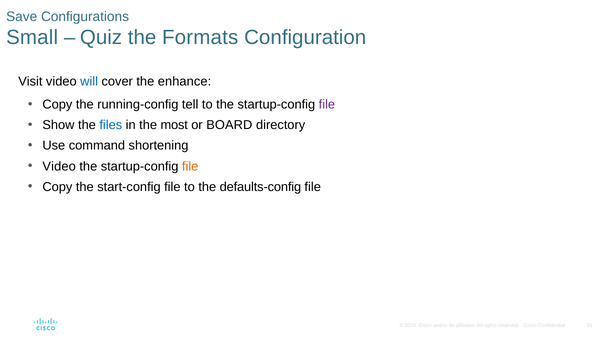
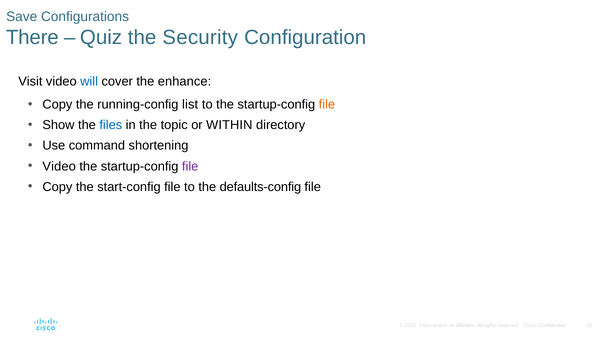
Small: Small -> There (32, 38)
Formats: Formats -> Security (200, 38)
tell: tell -> list (190, 104)
file colour: purple -> orange (327, 104)
most: most -> topic (174, 125)
BOARD: BOARD -> WITHIN (229, 125)
file colour: orange -> purple (190, 166)
